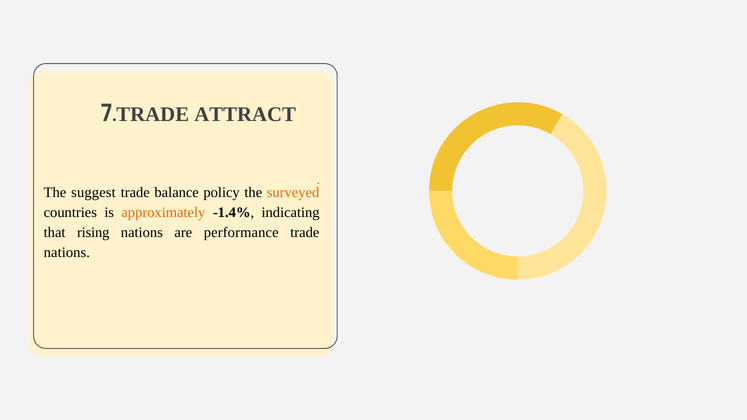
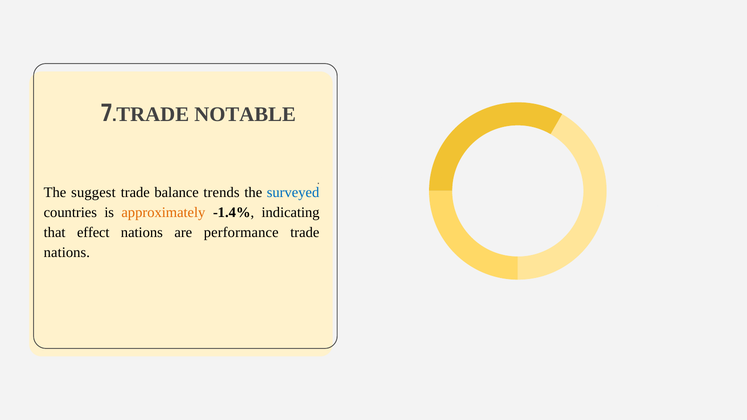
ATTRACT: ATTRACT -> NOTABLE (245, 114)
policy: policy -> trends (222, 192)
surveyed colour: orange -> blue (293, 192)
rising: rising -> effect (93, 233)
